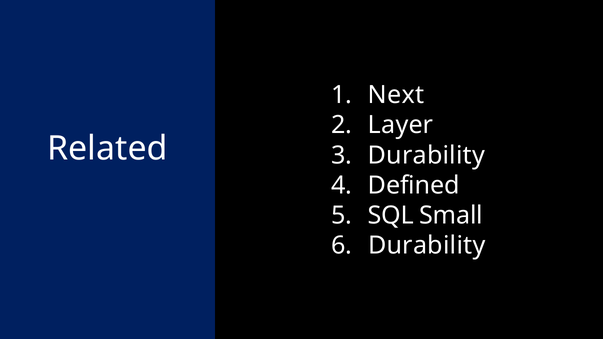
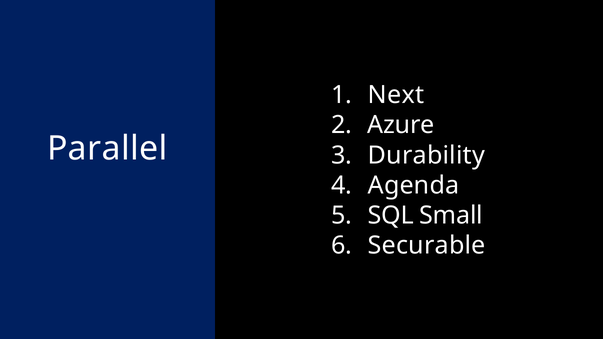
Layer: Layer -> Azure (401, 125)
Related: Related -> Parallel (107, 148)
Defined: Defined -> Agenda (414, 185)
Durability: Durability -> Securable (427, 246)
